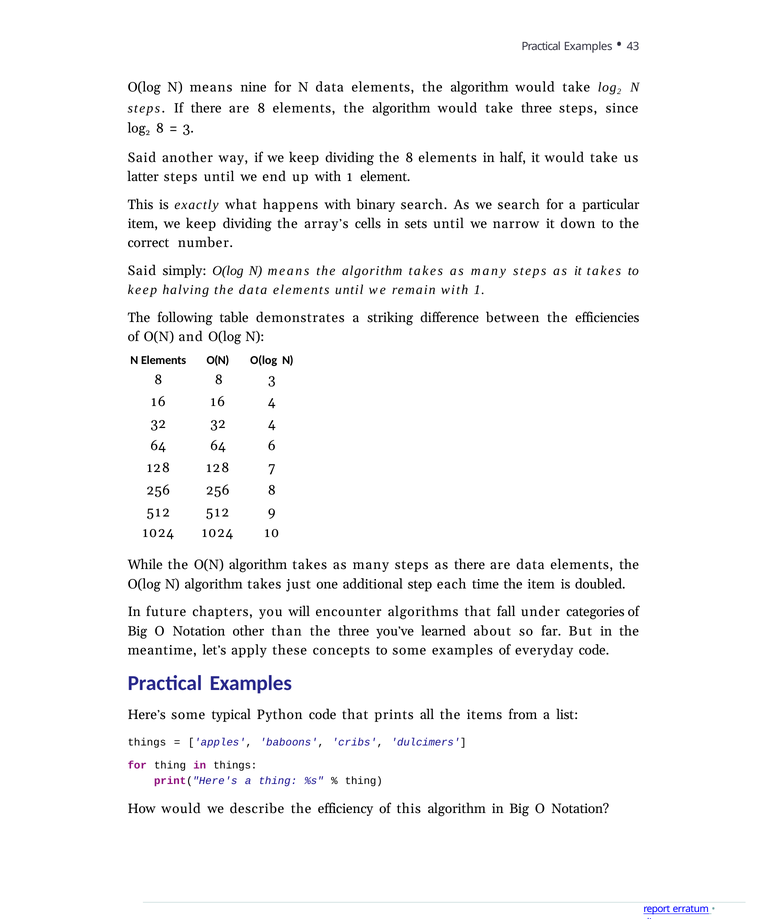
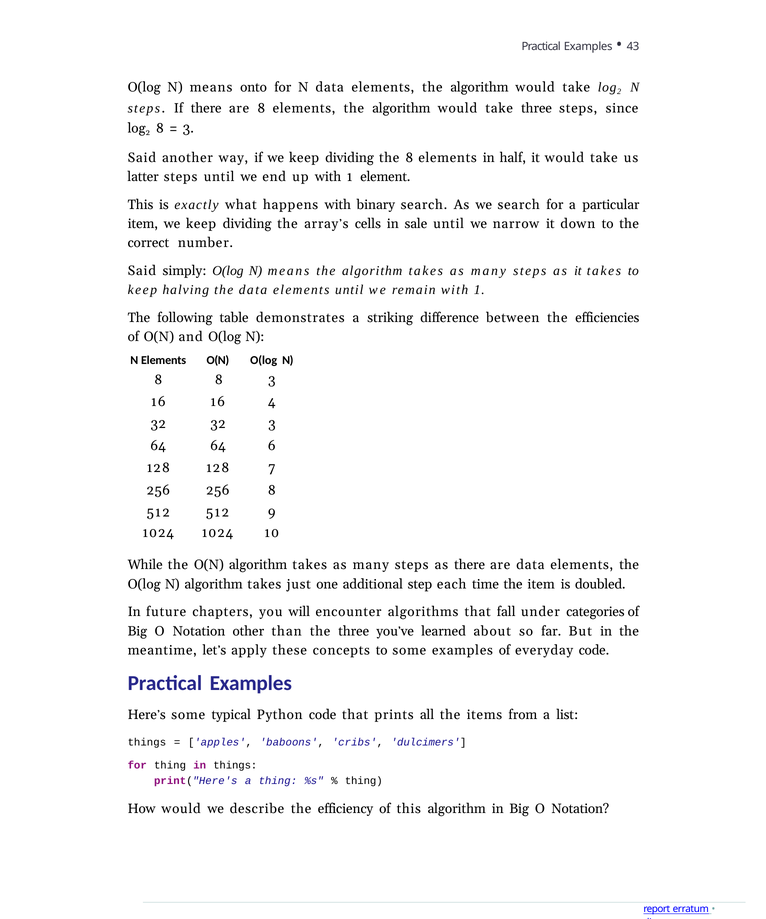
nine: nine -> onto (254, 87)
sets: sets -> sale (416, 224)
32 4: 4 -> 3 (272, 424)
